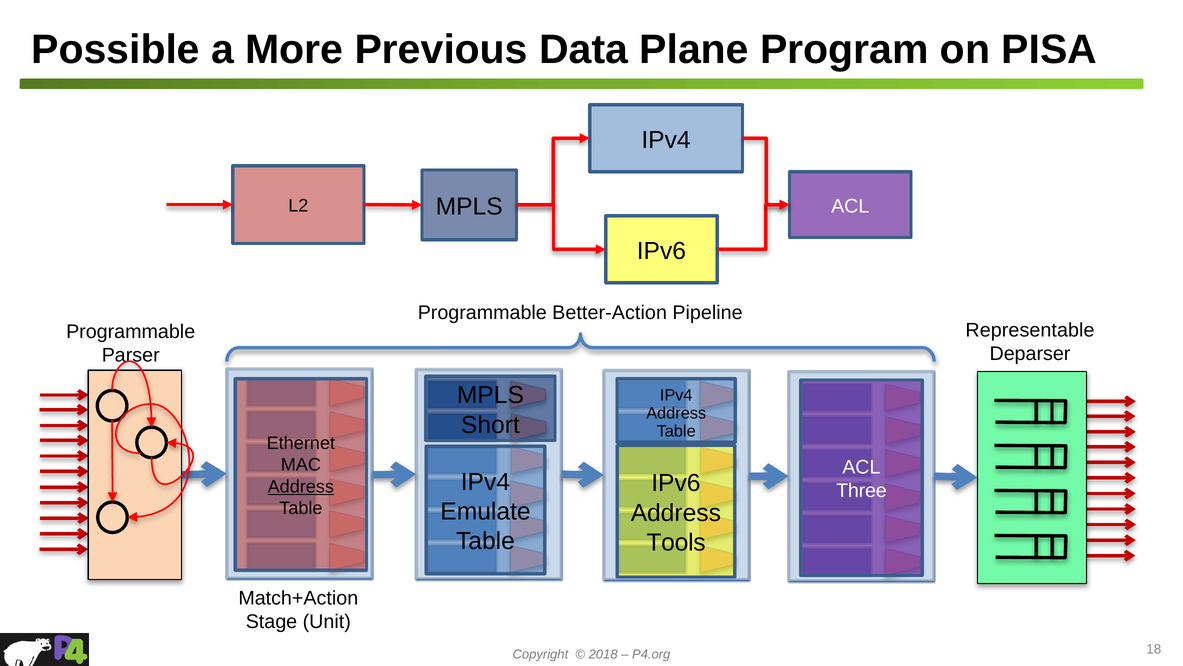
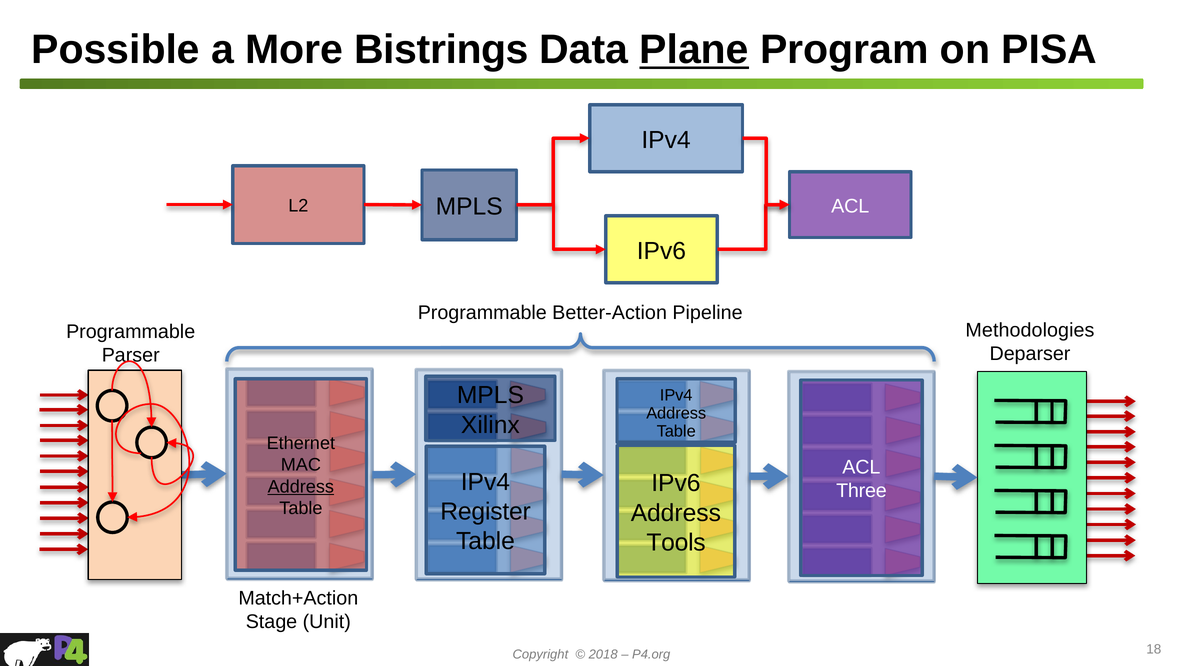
Previous: Previous -> Bistrings (441, 50)
Plane underline: none -> present (694, 50)
Representable: Representable -> Methodologies (1030, 330)
Short: Short -> Xilinx (490, 425)
Emulate: Emulate -> Register (486, 511)
